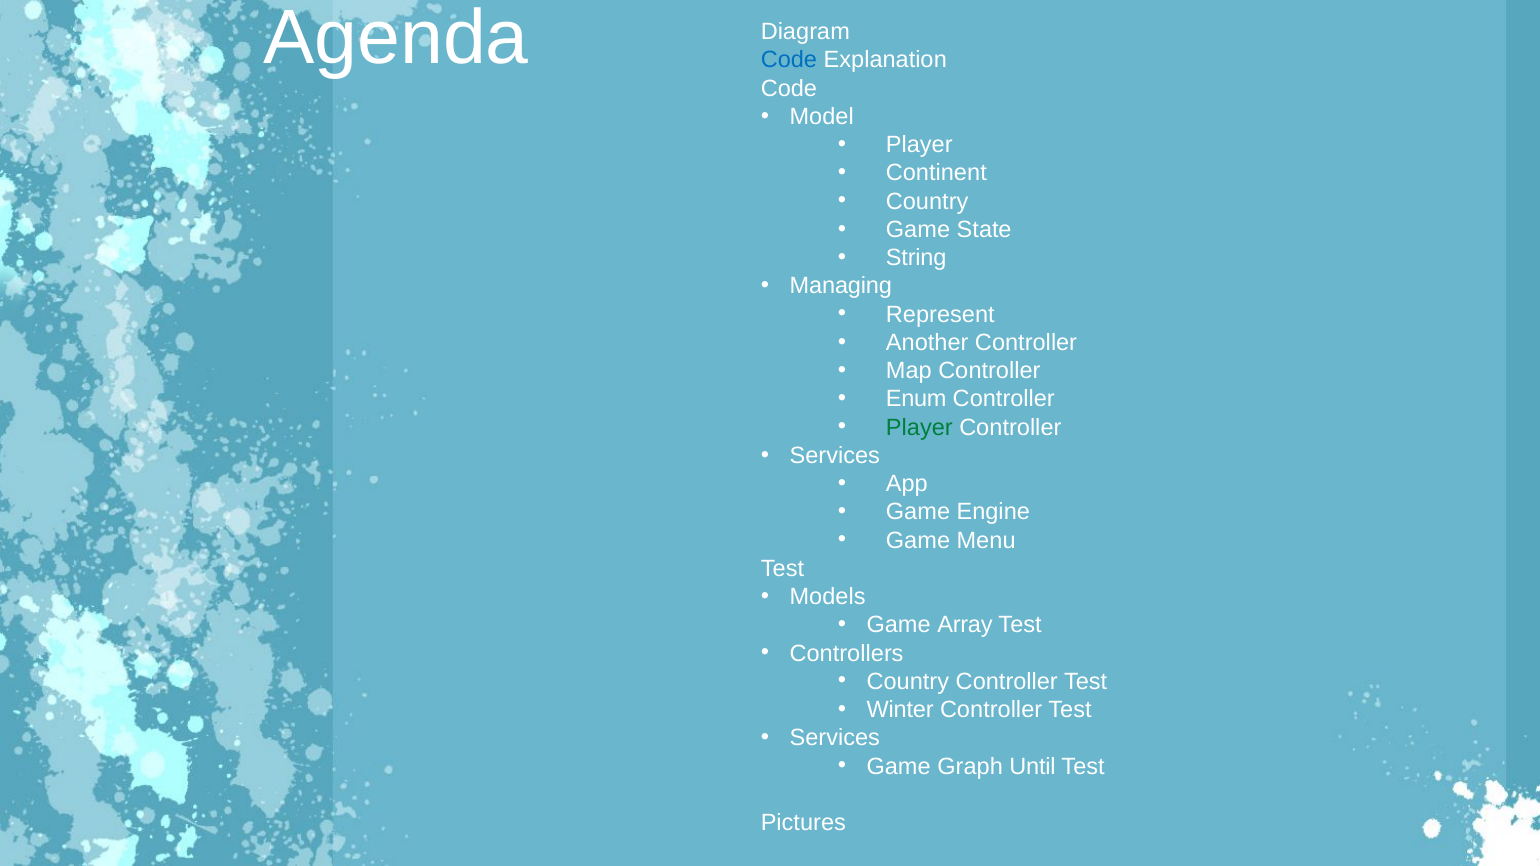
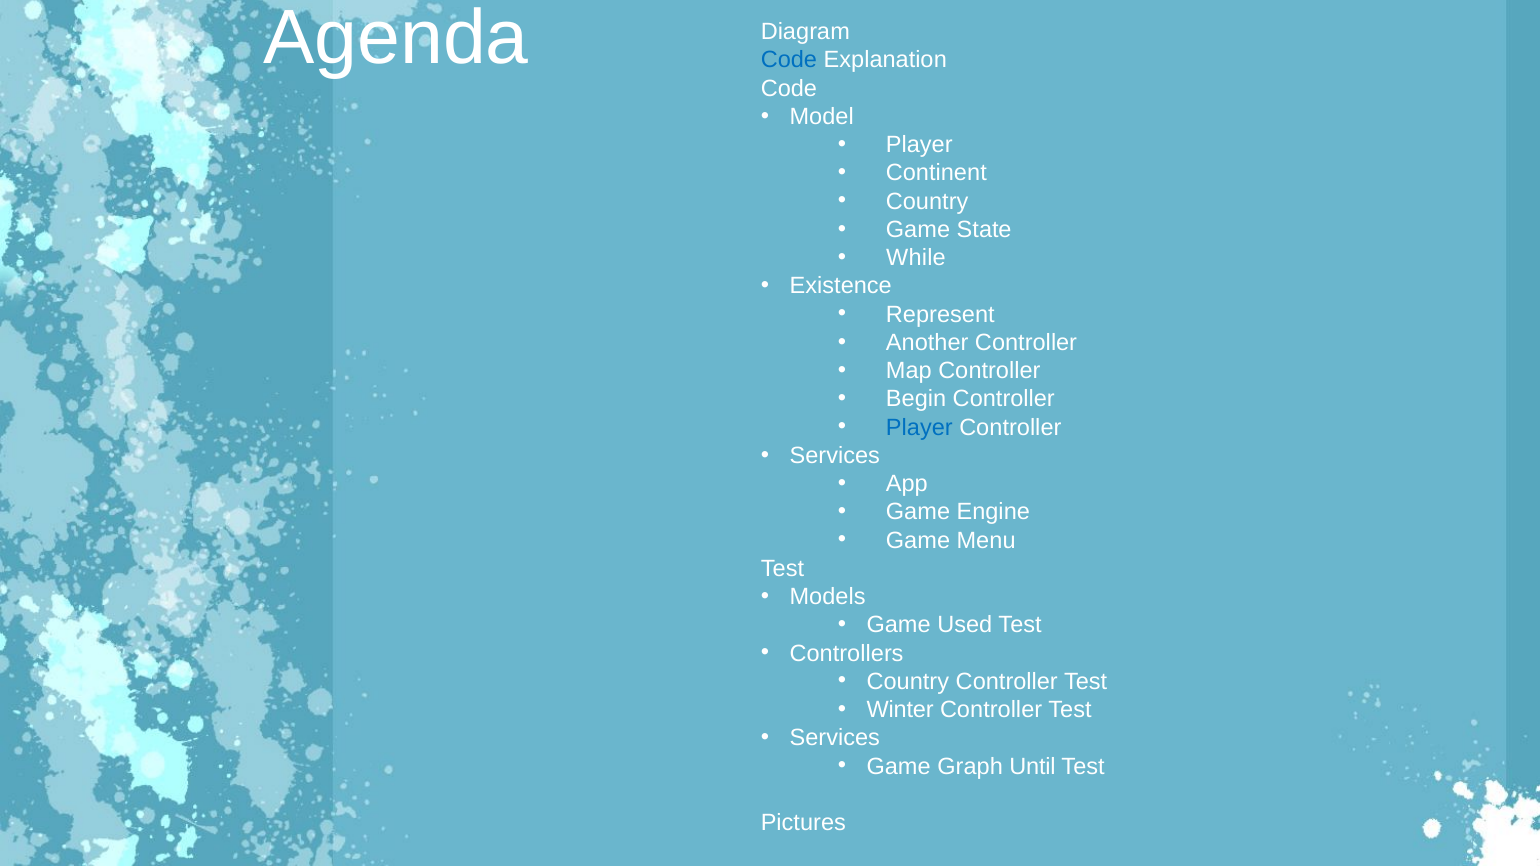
String: String -> While (916, 258)
Managing: Managing -> Existence (841, 286)
Enum: Enum -> Begin (916, 399)
Player colour: green -> blue (919, 427)
Array: Array -> Used (965, 625)
